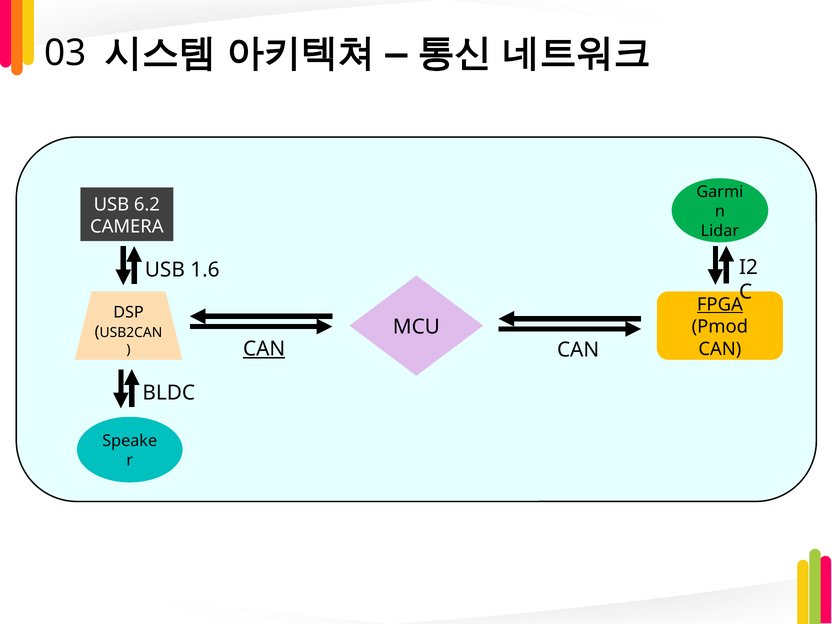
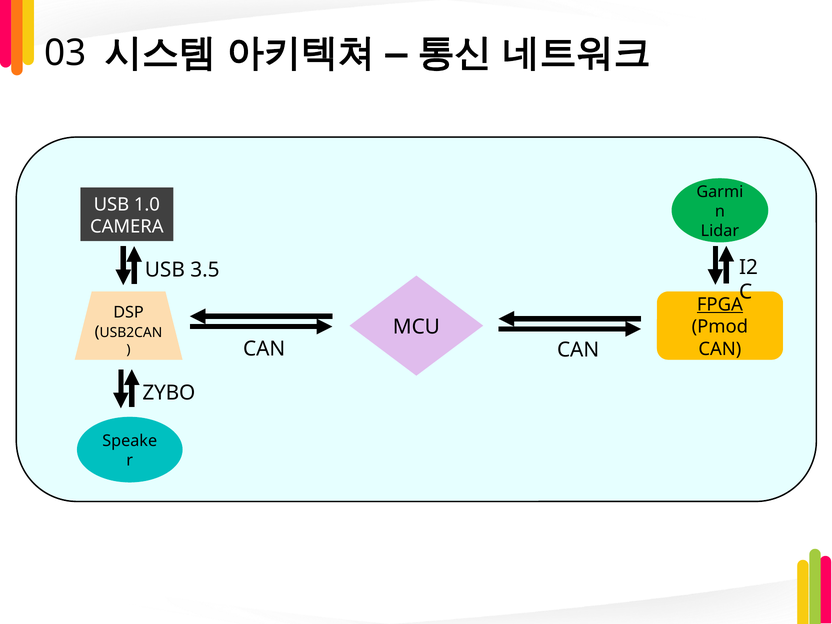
6.2: 6.2 -> 1.0 (147, 204)
1.6: 1.6 -> 3.5 (205, 270)
CAN underline: present -> none (264, 349)
BLDC: BLDC -> ZYBO (169, 393)
